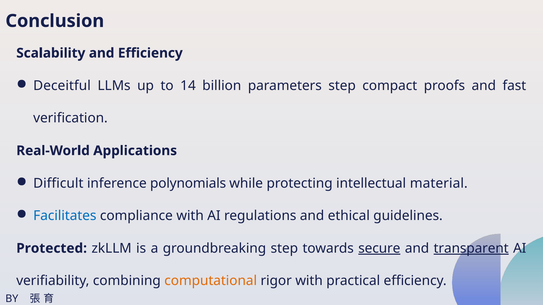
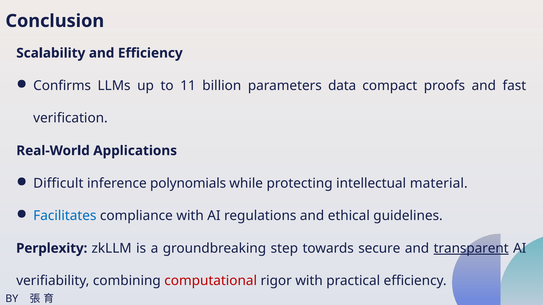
Deceitful: Deceitful -> Confirms (62, 86)
14: 14 -> 11 (188, 86)
parameters step: step -> data (342, 86)
Protected: Protected -> Perplexity (52, 249)
secure underline: present -> none (379, 249)
computational colour: orange -> red (211, 281)
